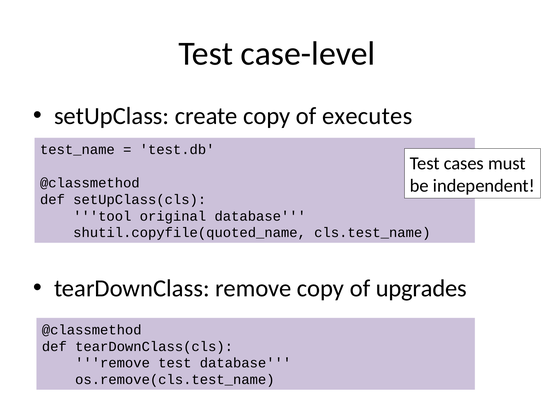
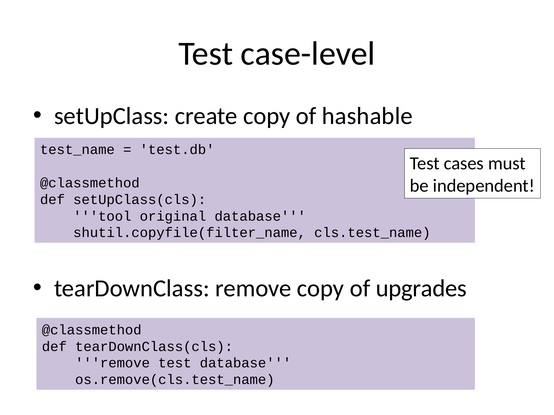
executes: executes -> hashable (367, 116)
shutil.copyfile(quoted_name: shutil.copyfile(quoted_name -> shutil.copyfile(filter_name (190, 233)
